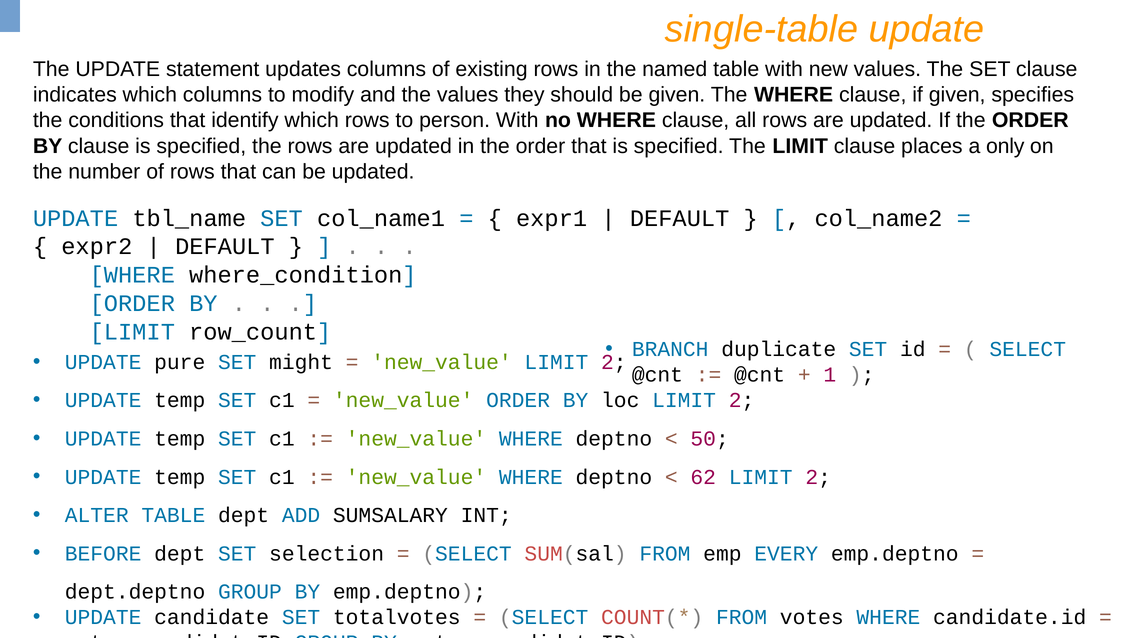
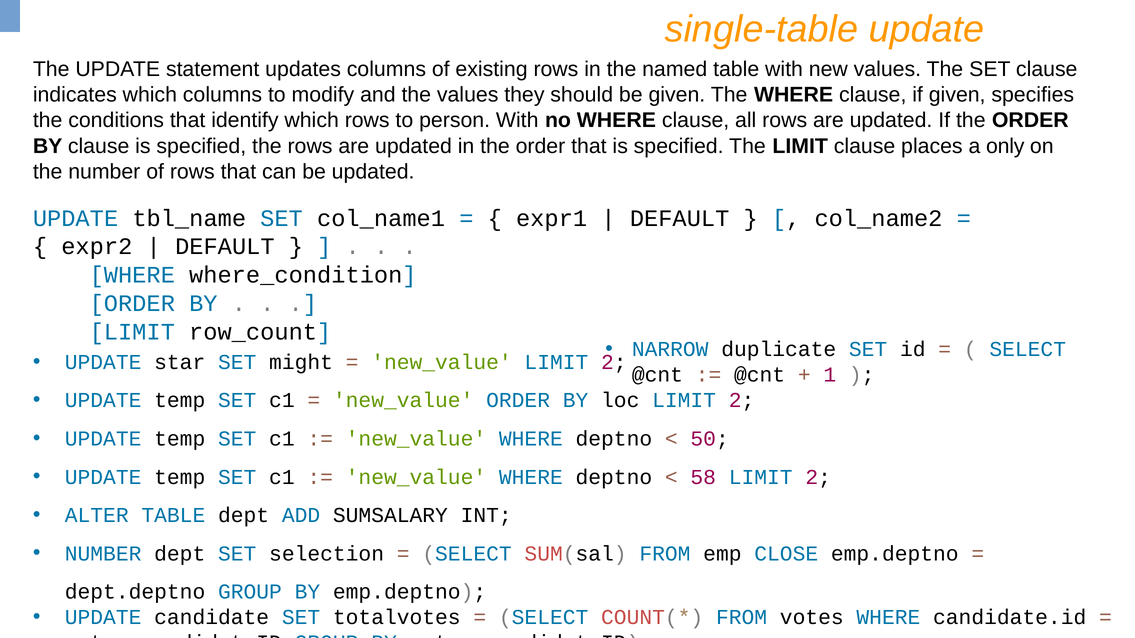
BRANCH: BRANCH -> NARROW (670, 350)
pure: pure -> star (180, 362)
62: 62 -> 58 (703, 477)
BEFORE: BEFORE -> NUMBER (103, 554)
EVERY: EVERY -> CLOSE (786, 554)
